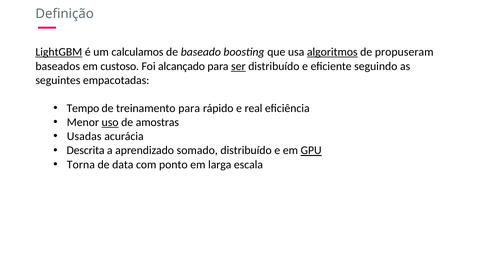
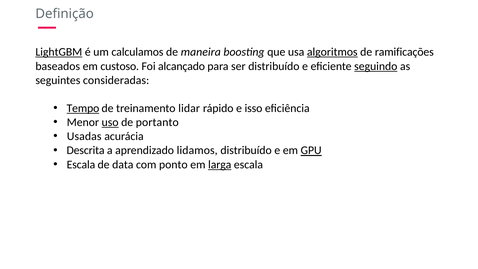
baseado: baseado -> maneira (201, 52)
propuseram: propuseram -> ramificações (404, 52)
ser underline: present -> none (238, 66)
seguindo underline: none -> present (376, 66)
empacotadas: empacotadas -> consideradas (116, 80)
Tempo underline: none -> present (83, 108)
treinamento para: para -> lidar (189, 108)
real: real -> isso (253, 108)
amostras: amostras -> portanto (157, 122)
somado: somado -> lidamos (197, 150)
Torna: Torna -> Escala (81, 164)
larga underline: none -> present (220, 164)
